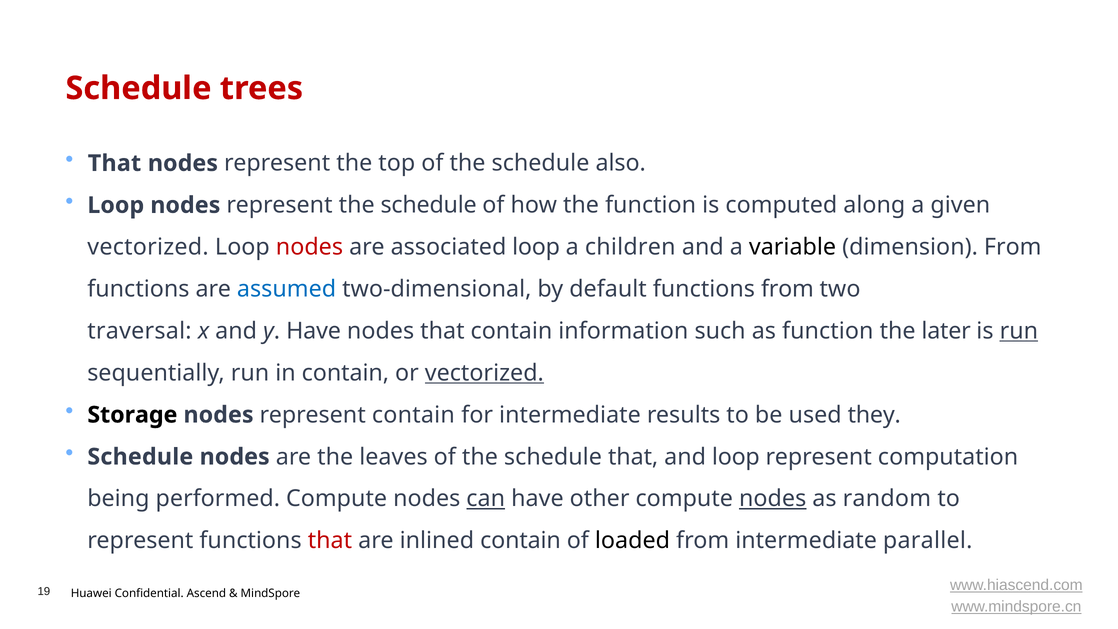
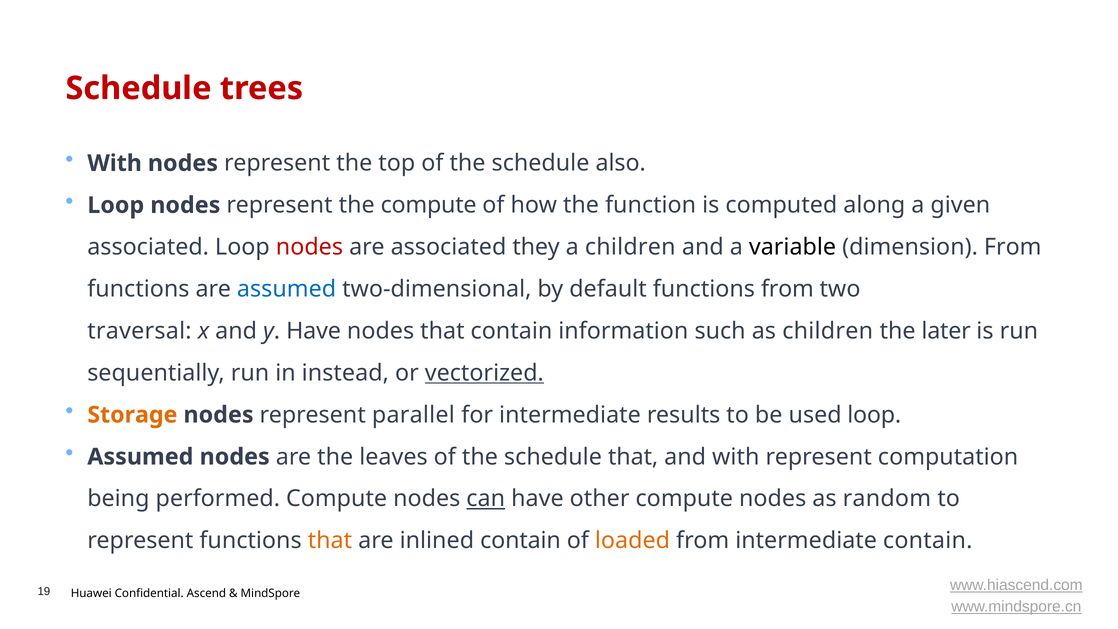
That: That -> With (115, 163)
represent the schedule: schedule -> compute (429, 205)
vectorized: vectorized -> associated (148, 247)
associated loop: loop -> they (536, 247)
as function: function -> children (828, 331)
run underline: present -> none (1019, 331)
in contain: contain -> instead (345, 373)
Storage colour: black -> orange (132, 415)
represent contain: contain -> parallel (413, 415)
used they: they -> loop (874, 415)
Schedule: Schedule -> Assumed (140, 457)
and loop: loop -> with (736, 457)
nodes underline: present -> none (773, 498)
that colour: red -> orange (330, 540)
loaded colour: black -> orange (632, 540)
intermediate parallel: parallel -> contain (928, 540)
